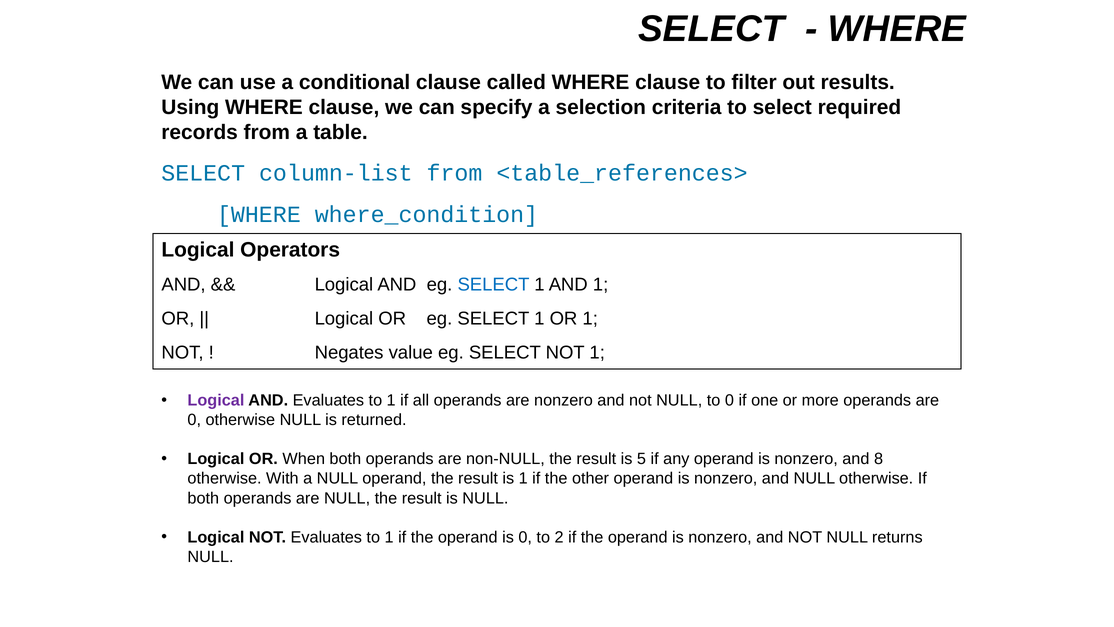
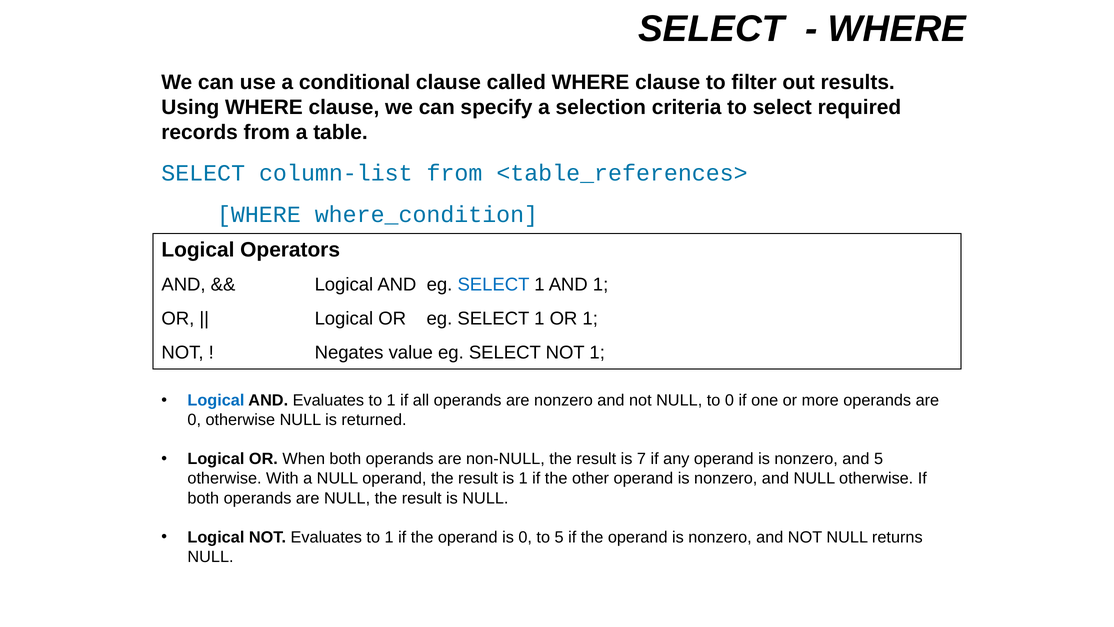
Logical colour: purple -> blue (216, 400)
5: 5 -> 7 (641, 459)
and 8: 8 -> 5 (879, 459)
to 2: 2 -> 5 (559, 537)
